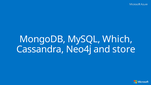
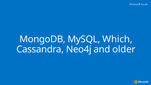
store: store -> older (124, 49)
